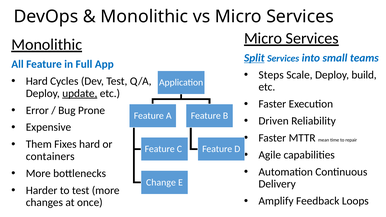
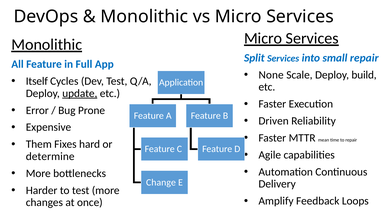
Split underline: present -> none (254, 58)
small teams: teams -> repair (364, 58)
Steps: Steps -> None (271, 75)
Hard: Hard -> Itself (37, 81)
containers: containers -> determine (50, 156)
